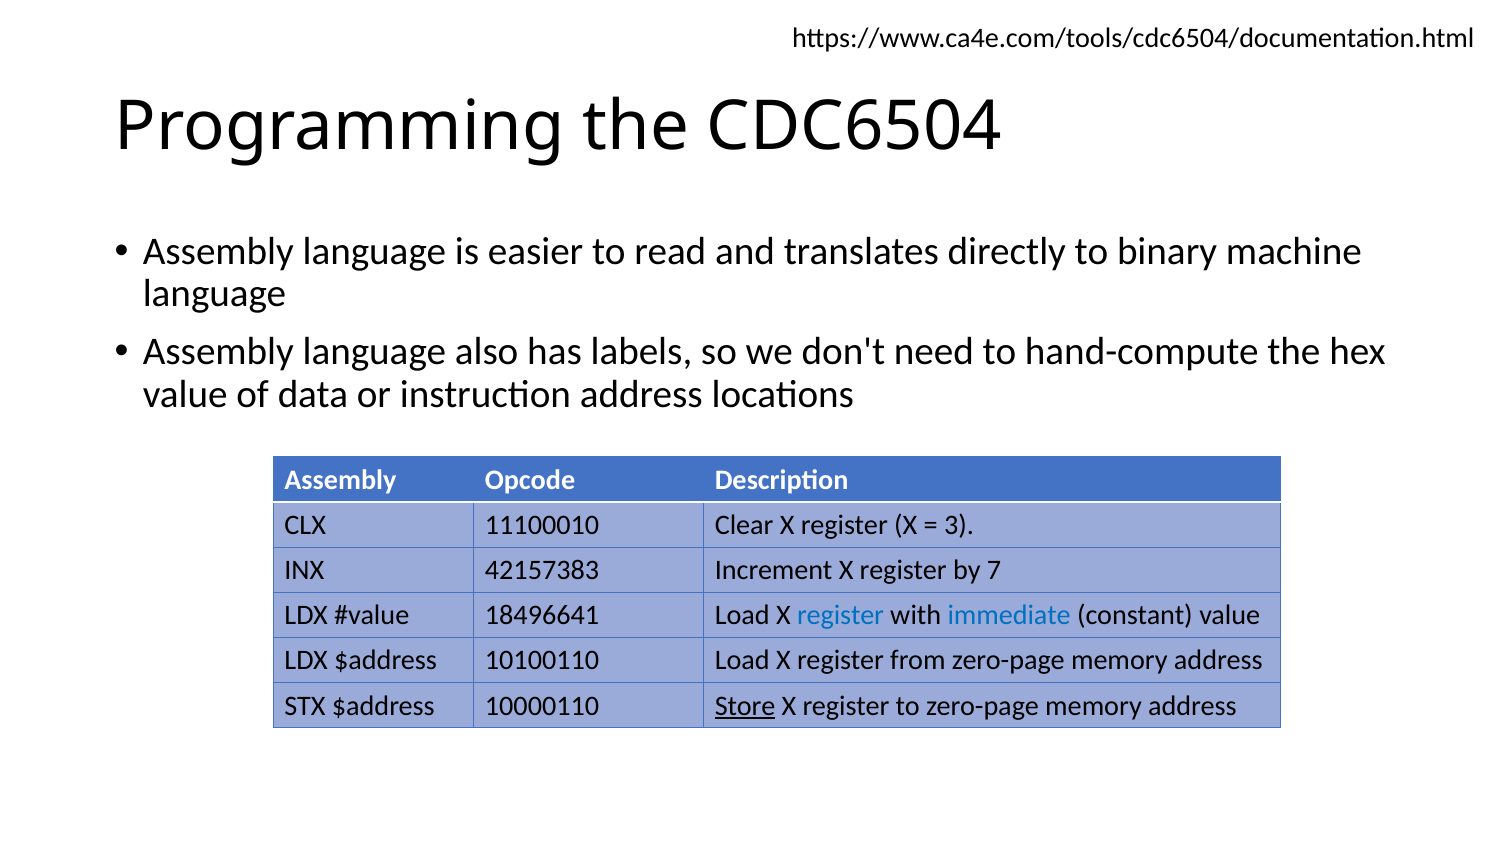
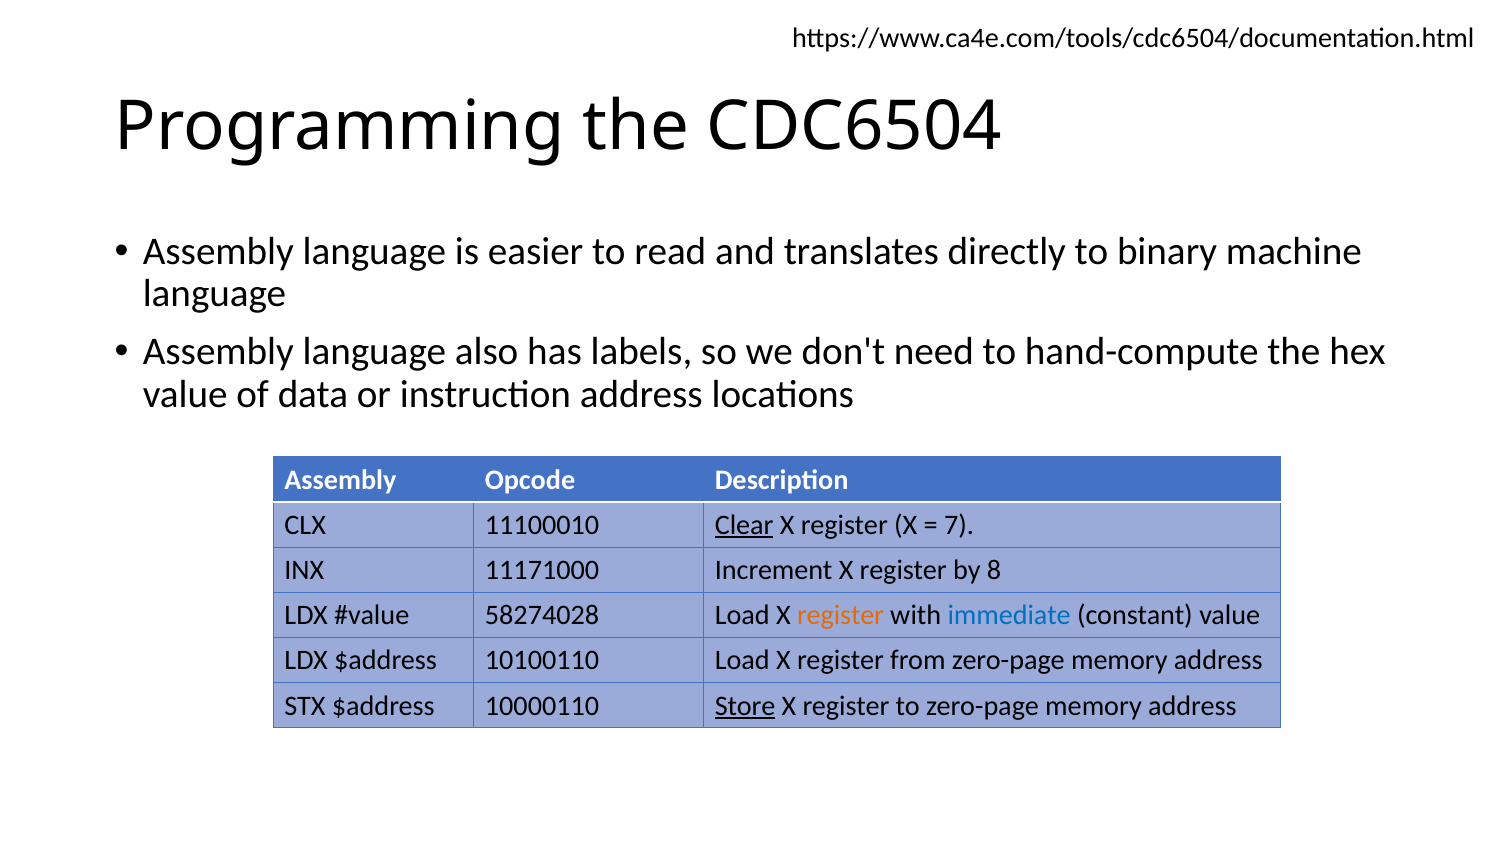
Clear underline: none -> present (744, 525)
3: 3 -> 7 (959, 525)
42157383: 42157383 -> 11171000 (542, 570)
7: 7 -> 8 (994, 570)
18496641: 18496641 -> 58274028 (542, 615)
register colour: blue -> orange (841, 615)
